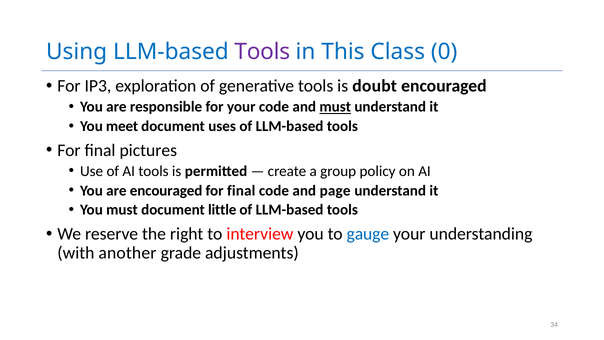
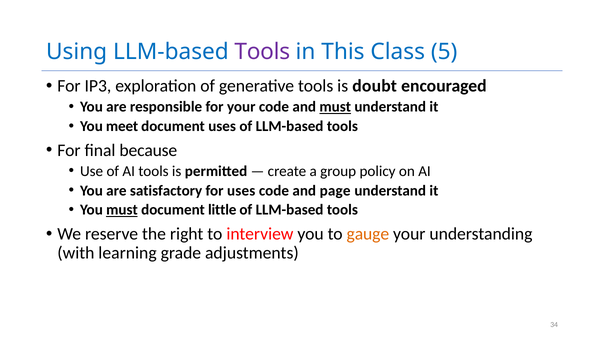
0: 0 -> 5 (444, 52)
pictures: pictures -> because (148, 150)
are encouraged: encouraged -> satisfactory (166, 190)
final: final -> uses (241, 190)
must underline: none -> present (122, 210)
gauge colour: blue -> orange (368, 234)
another: another -> learning (128, 253)
